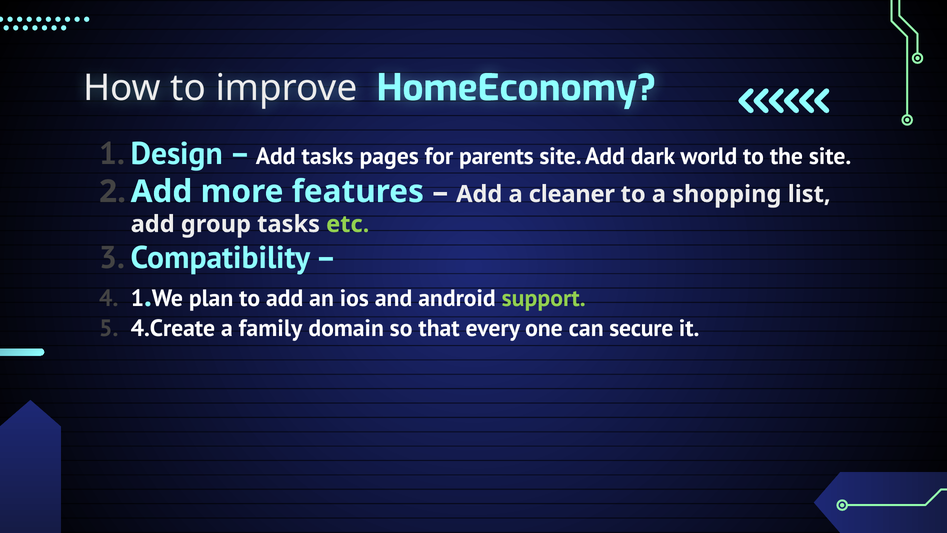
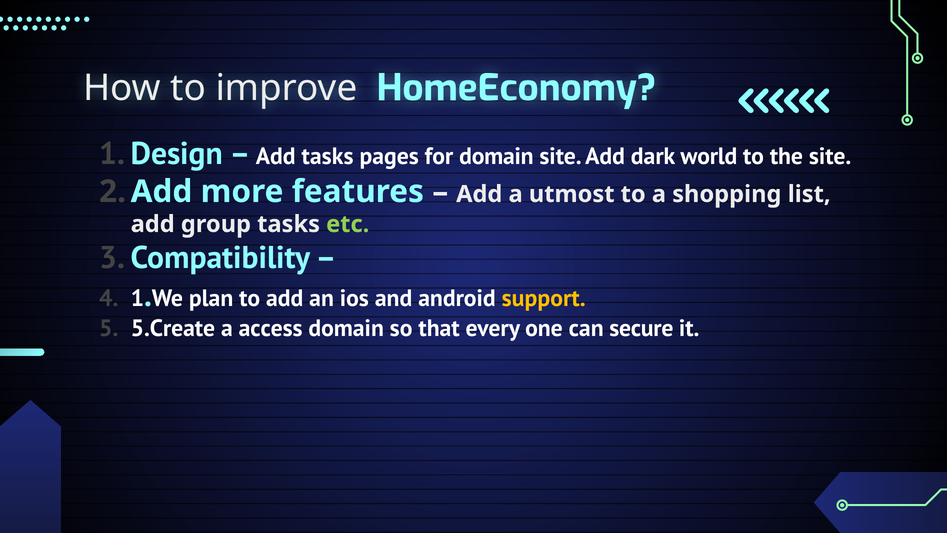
for parents: parents -> domain (496, 156)
cleaner: cleaner -> utmost (572, 194)
support colour: light green -> yellow (544, 298)
4.Create: 4.Create -> 5.Create (173, 328)
family: family -> access (271, 328)
